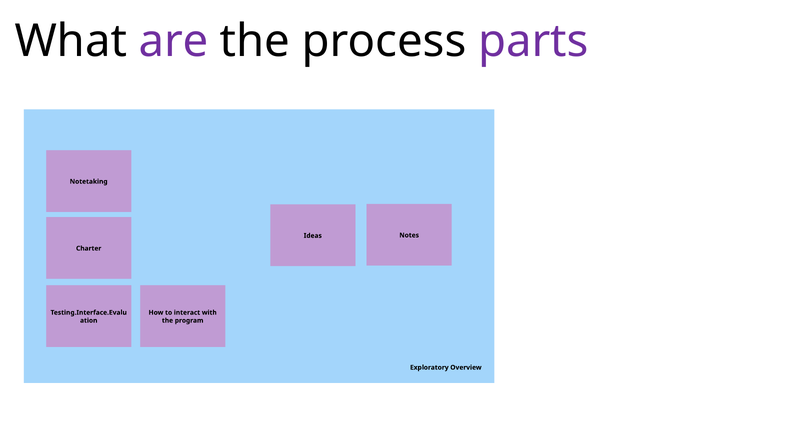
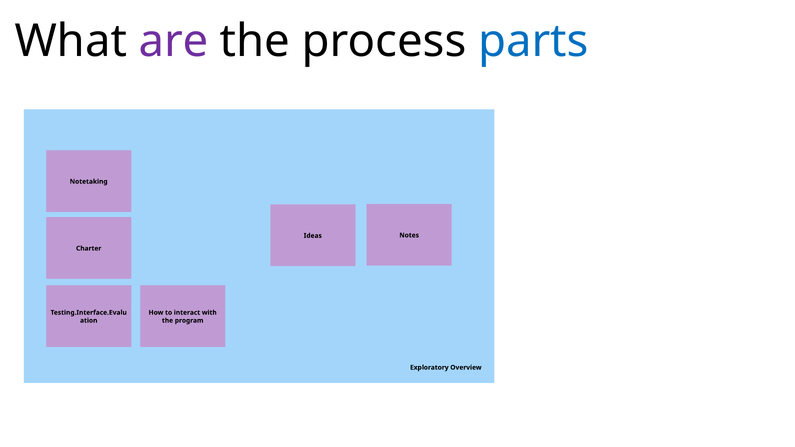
parts colour: purple -> blue (533, 41)
